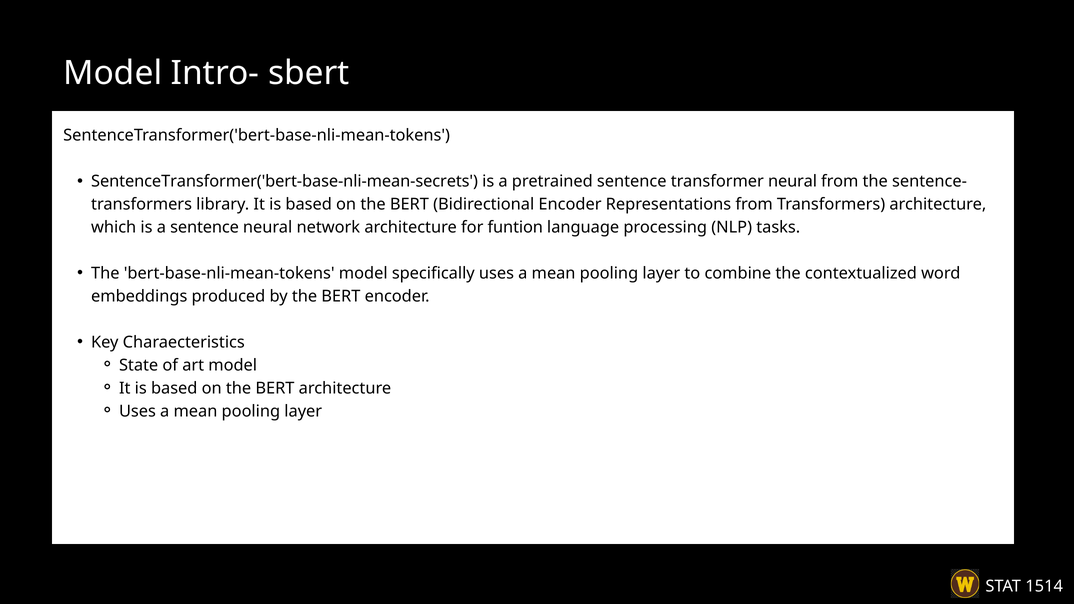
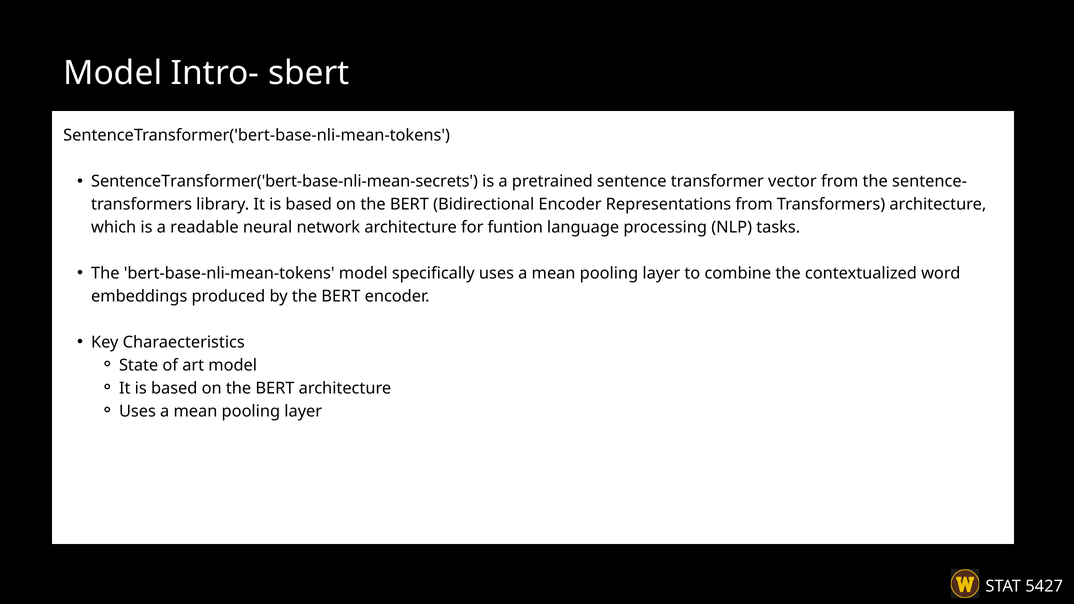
transformer neural: neural -> vector (792, 181)
a sentence: sentence -> readable (204, 227)
1514: 1514 -> 5427 (1044, 586)
